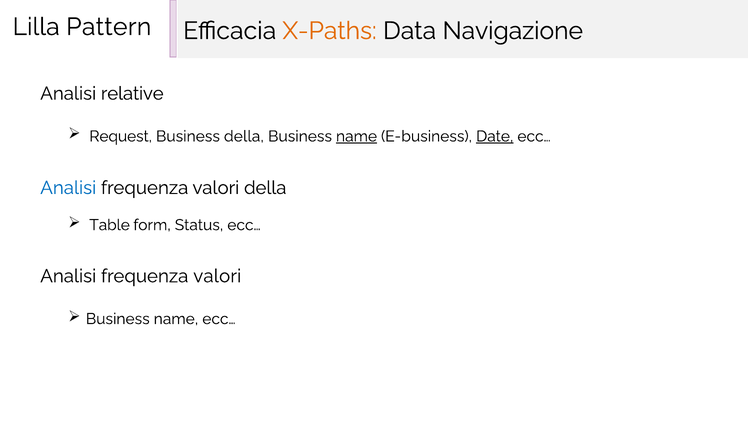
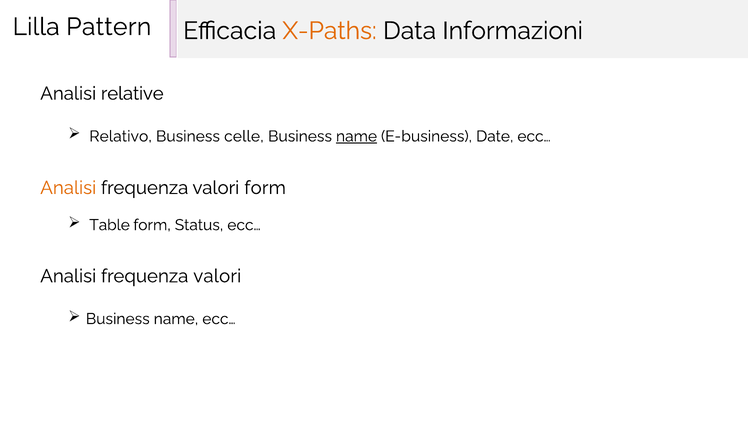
Navigazione: Navigazione -> Informazioni (513, 31)
Request: Request -> Relativo (121, 136)
Business della: della -> celle (244, 136)
Date underline: present -> none (495, 136)
Analisi colour: blue -> orange (68, 188)
valori della: della -> form (265, 188)
